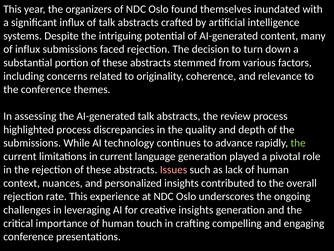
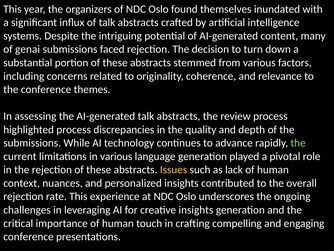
of influx: influx -> genai (28, 49)
in current: current -> various (116, 156)
Issues colour: pink -> yellow (174, 169)
